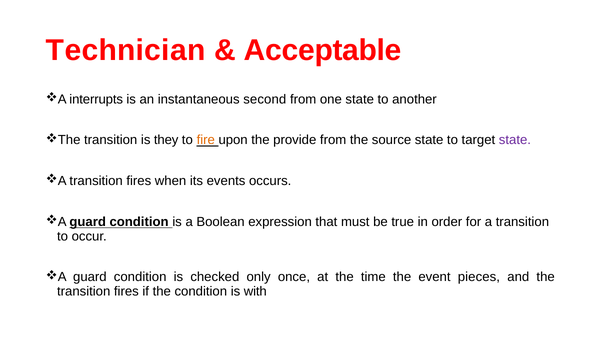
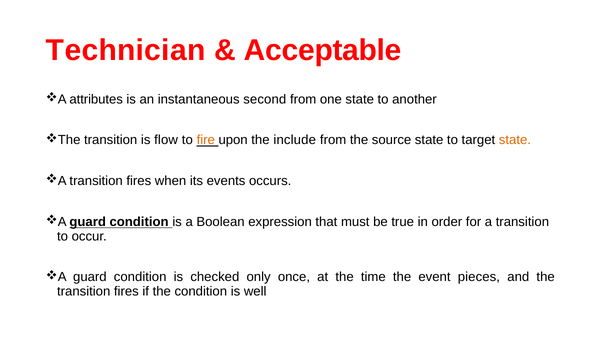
interrupts: interrupts -> attributes (96, 99)
they: they -> flow (166, 140)
provide: provide -> include (295, 140)
state colour: purple -> orange (515, 140)
with: with -> well (255, 291)
